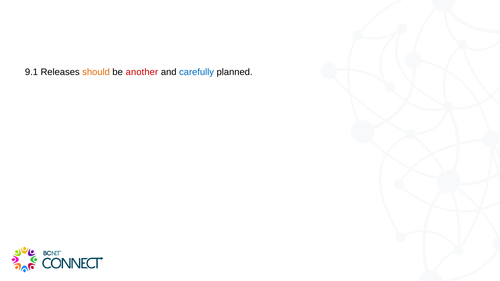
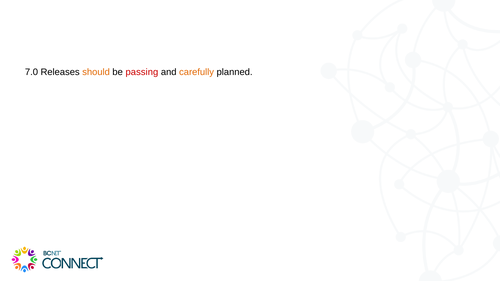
9.1: 9.1 -> 7.0 (32, 72)
another: another -> passing (142, 72)
carefully colour: blue -> orange (197, 72)
